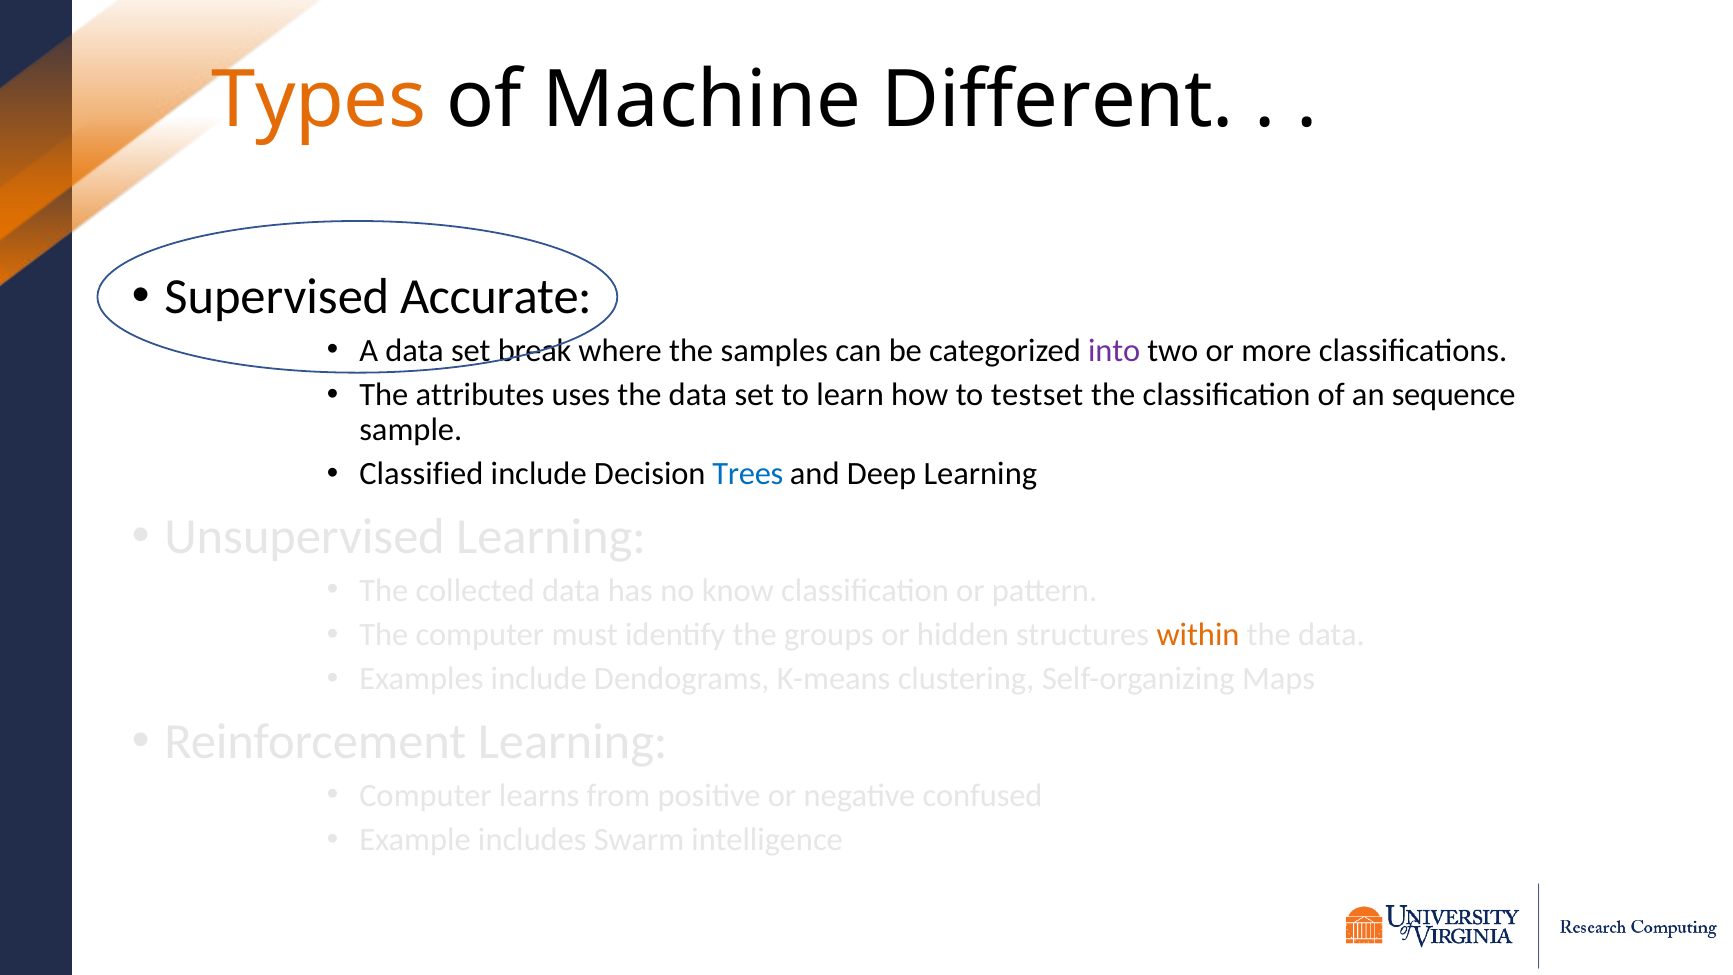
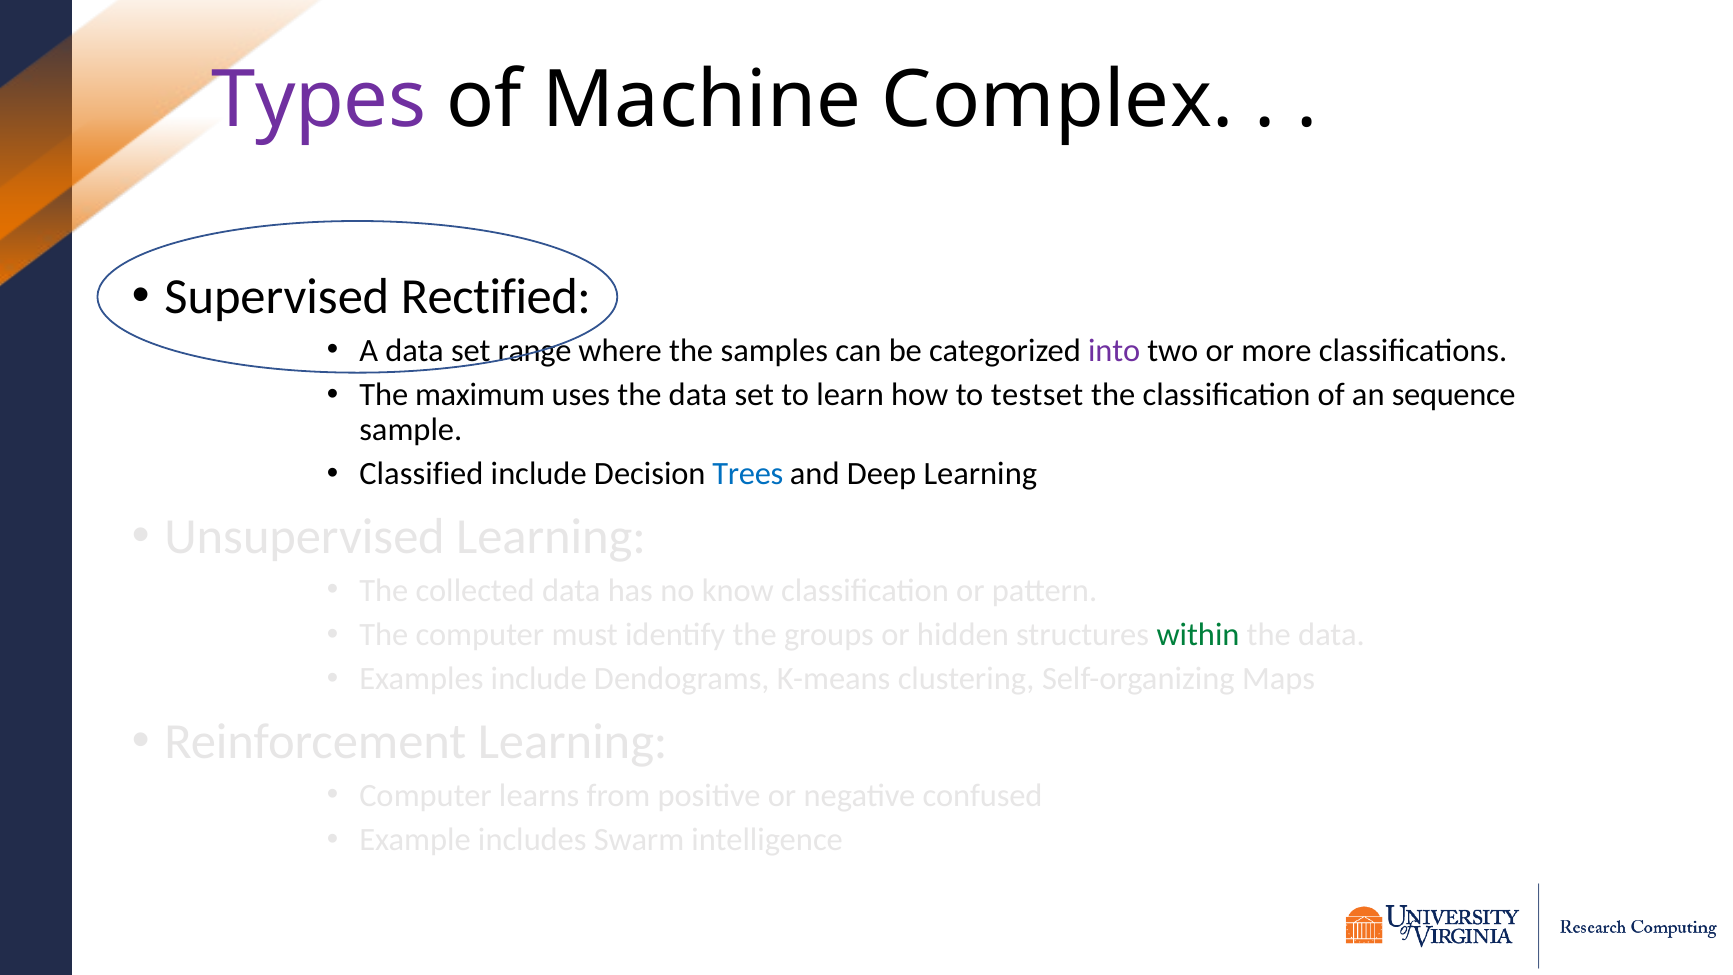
Types colour: orange -> purple (319, 101)
Different: Different -> Complex (1058, 101)
Accurate: Accurate -> Rectified (496, 296)
break: break -> range (535, 350)
attributes: attributes -> maximum (480, 394)
within colour: orange -> green (1198, 634)
